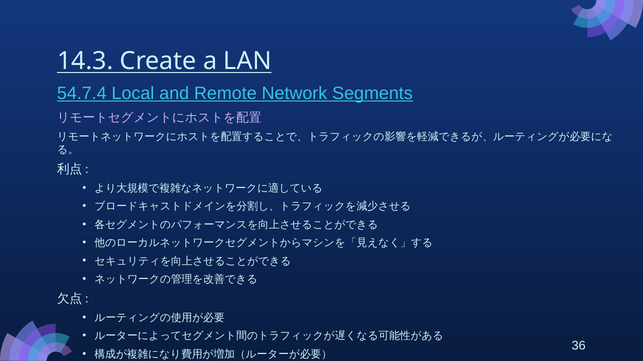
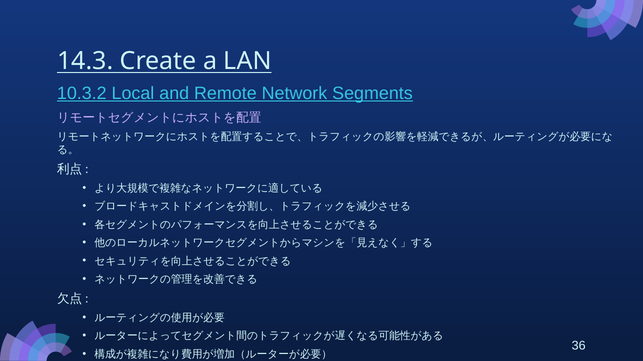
54.7.4: 54.7.4 -> 10.3.2 (82, 93)
